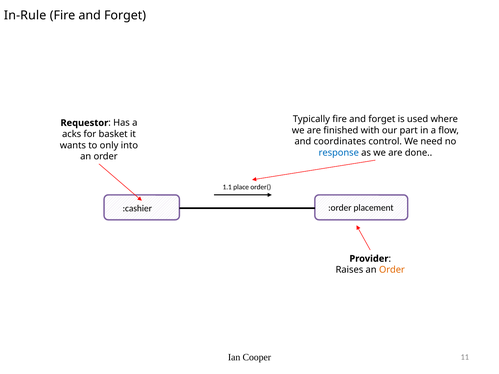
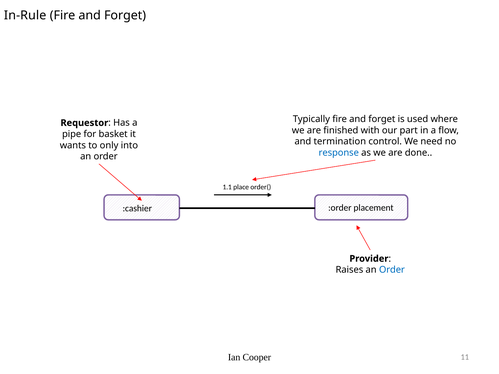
acks: acks -> pipe (72, 134)
coordinates: coordinates -> termination (340, 142)
Order colour: orange -> blue (392, 270)
